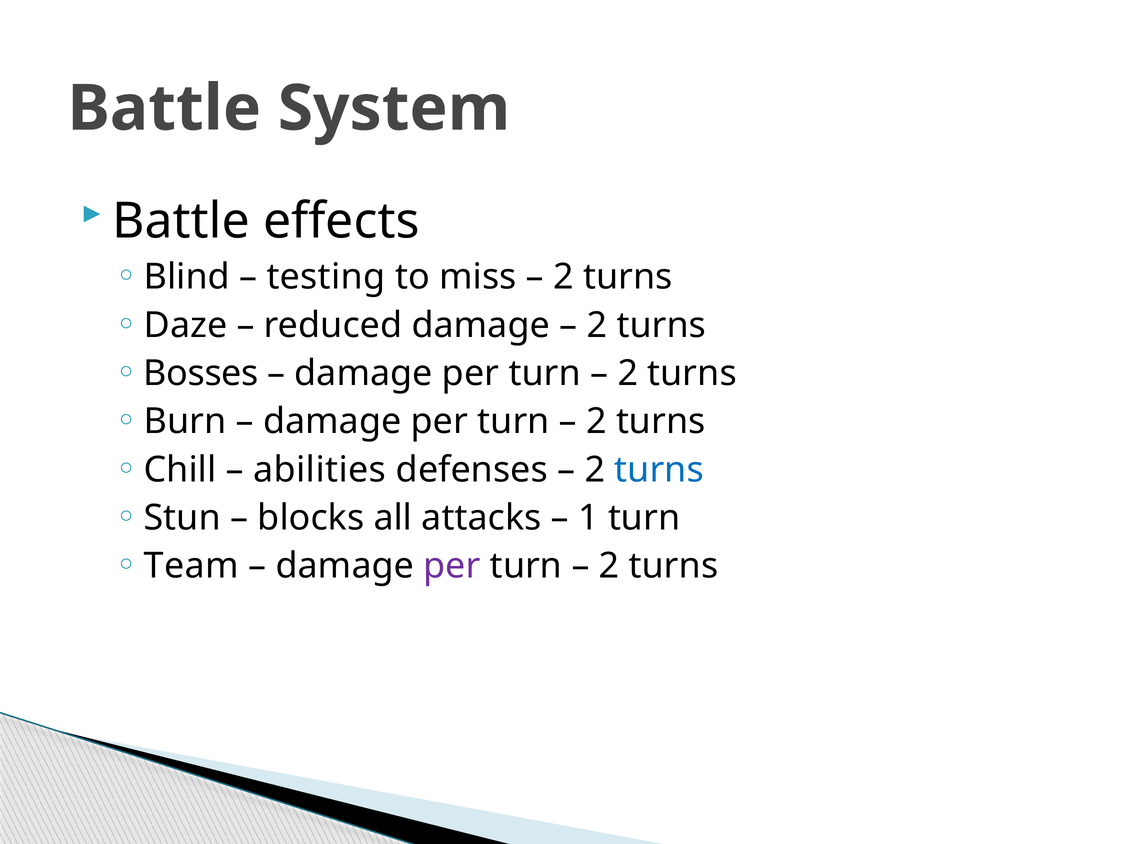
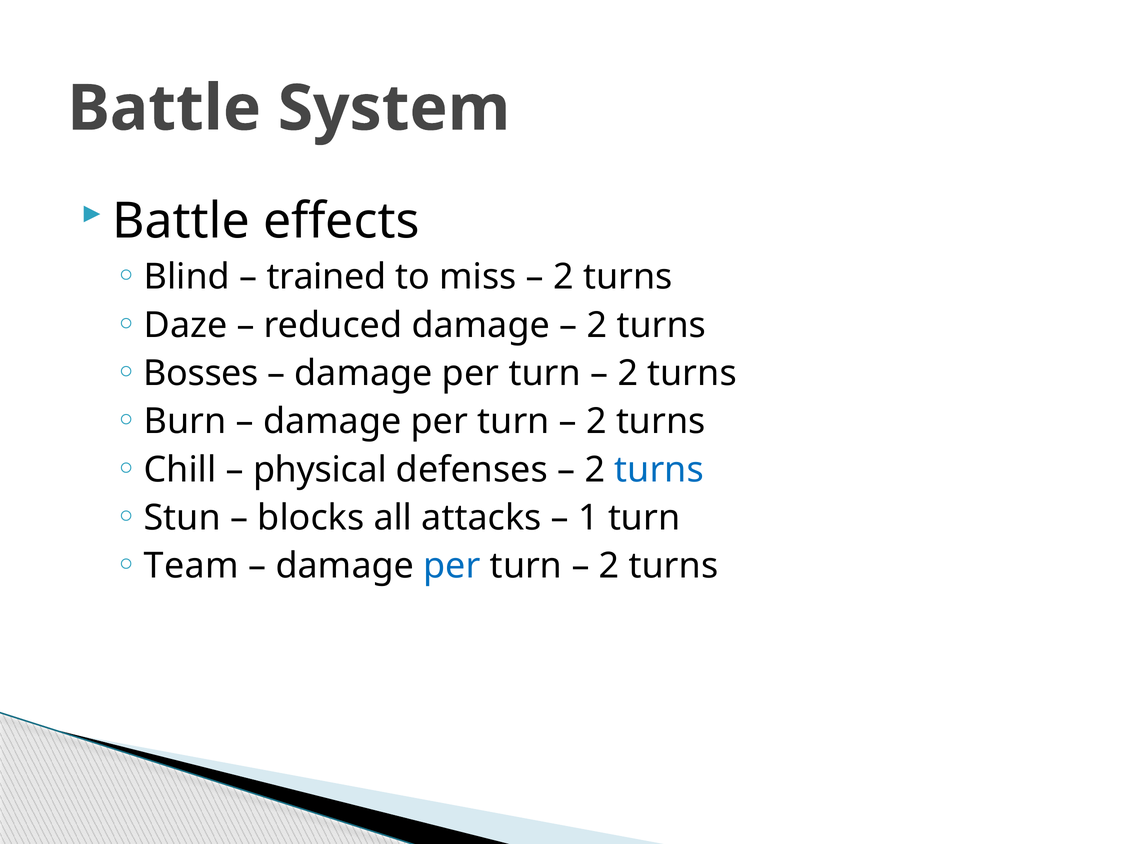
testing: testing -> trained (326, 277)
abilities: abilities -> physical (320, 470)
per colour: purple -> blue (452, 566)
